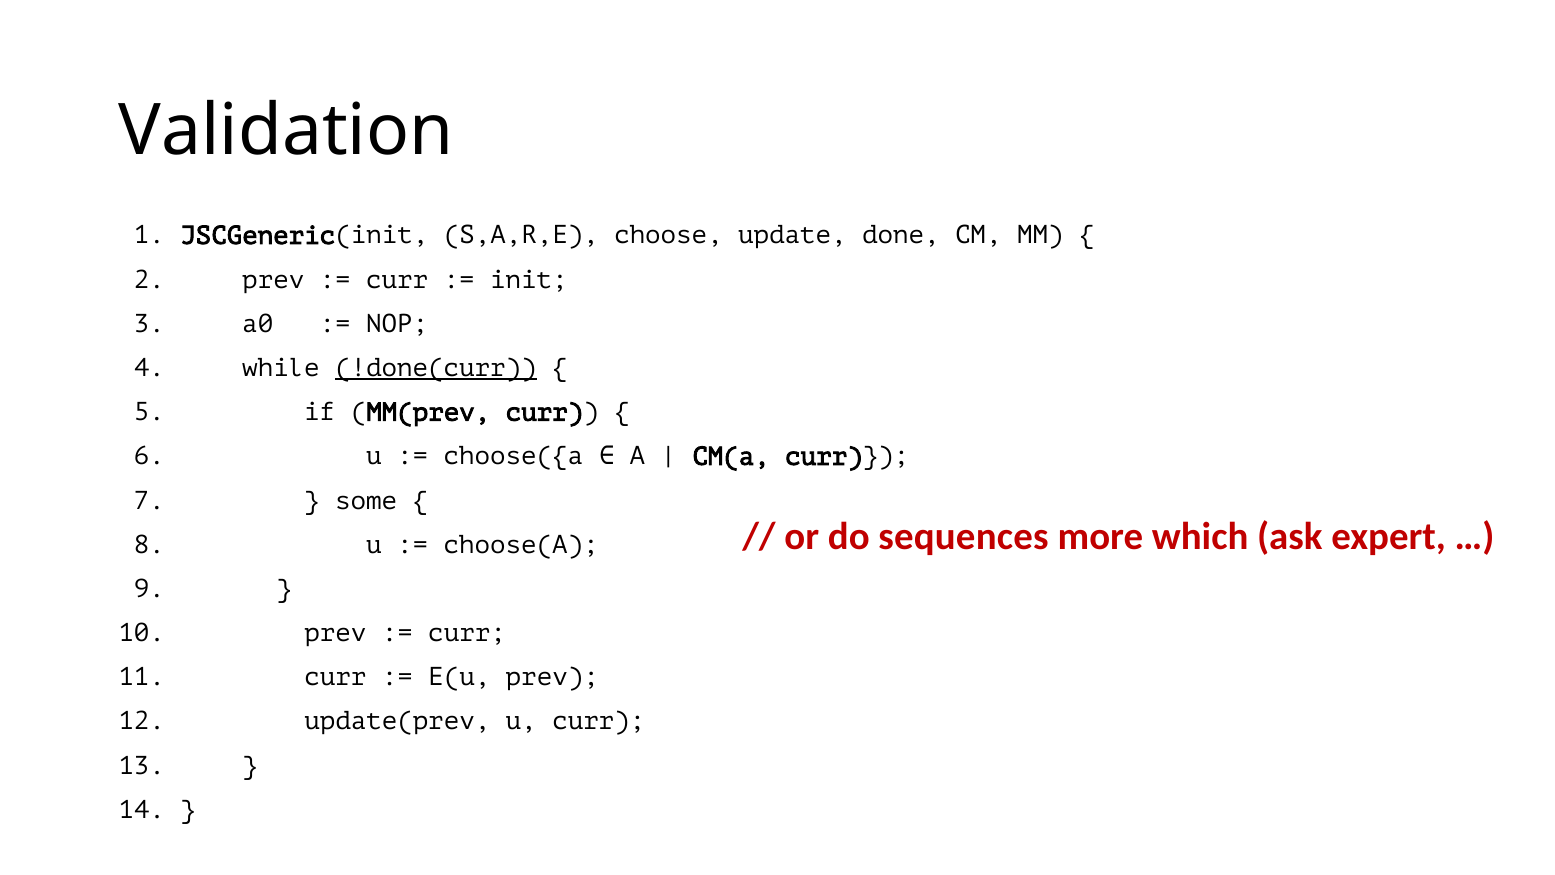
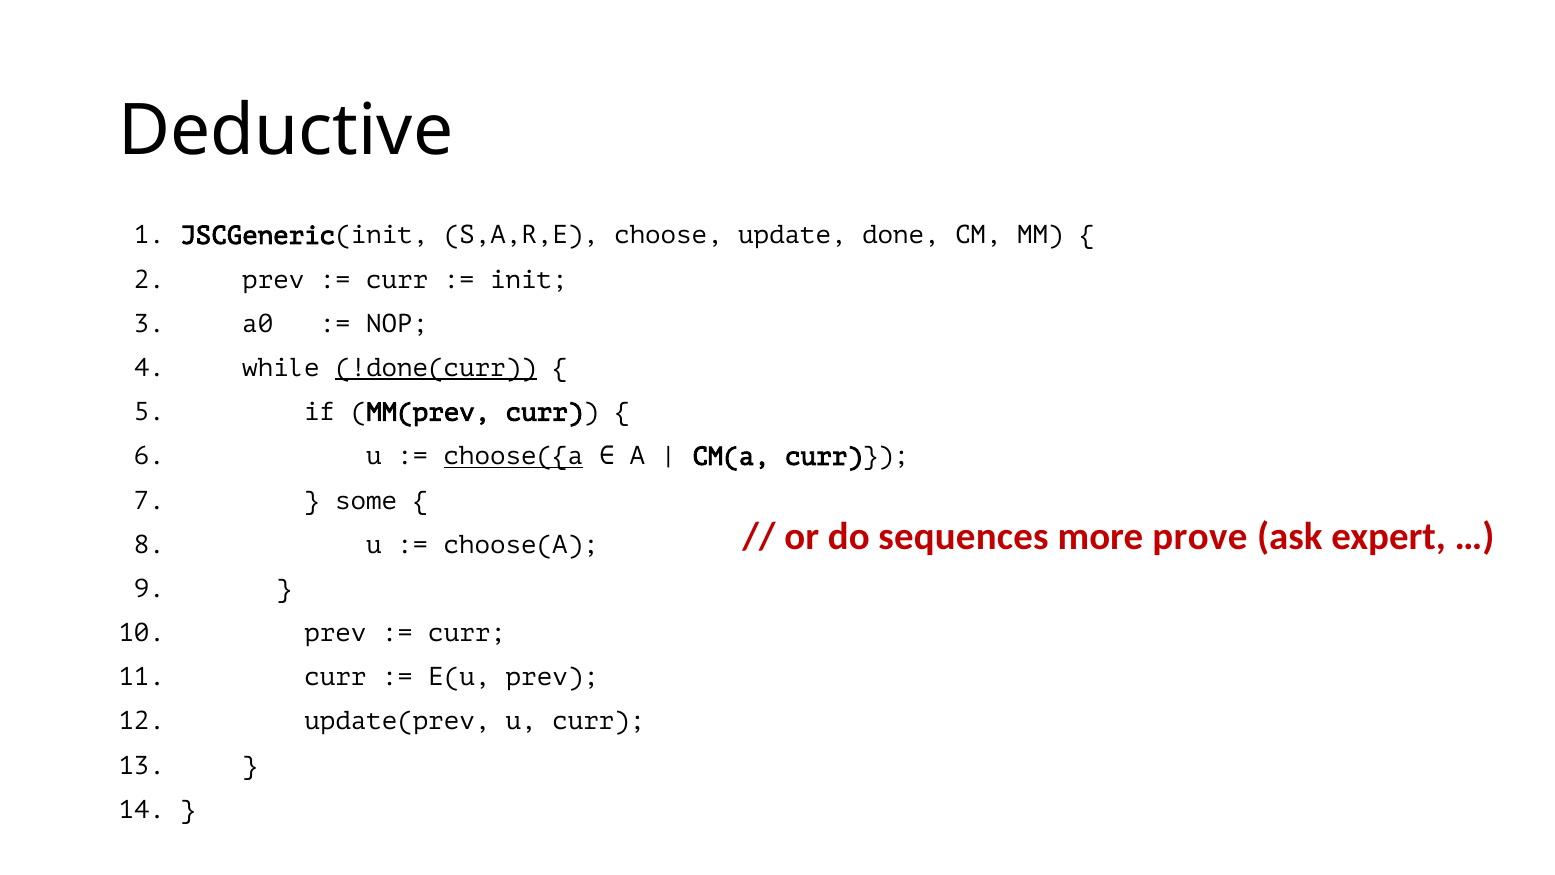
Validation: Validation -> Deductive (286, 131)
choose({a underline: none -> present (513, 456)
which: which -> prove (1200, 536)
